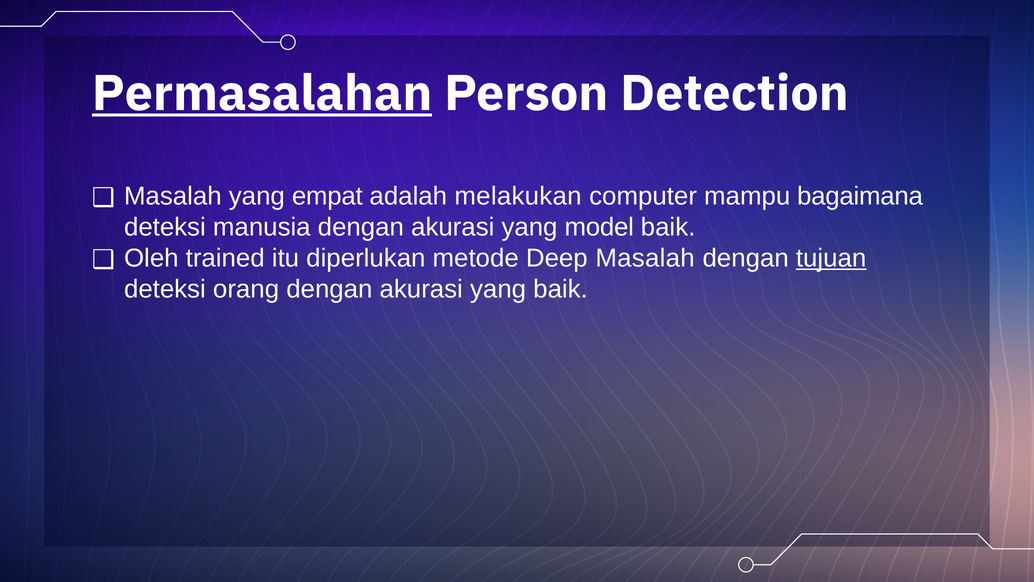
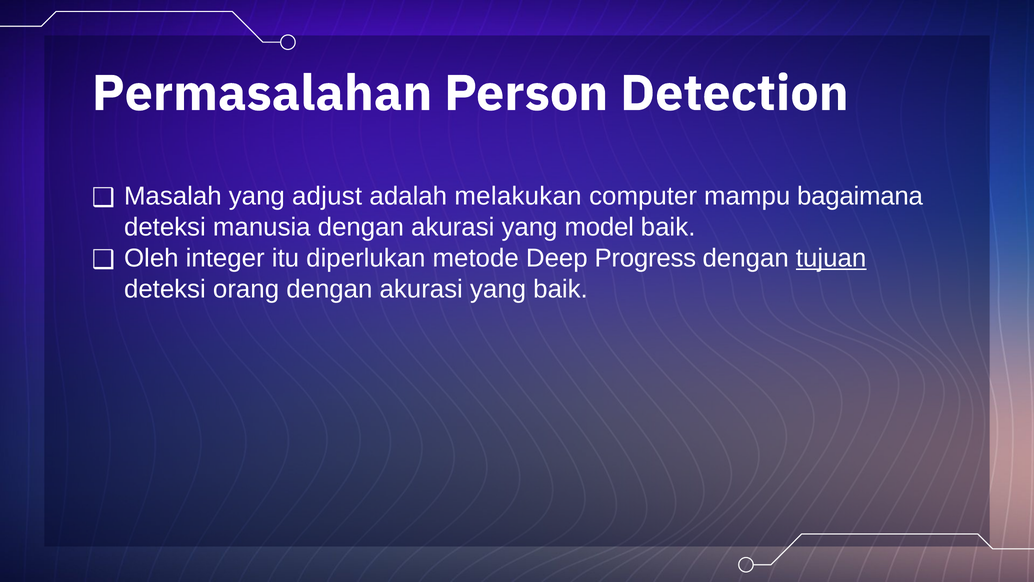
Permasalahan underline: present -> none (262, 93)
empat: empat -> adjust (327, 196)
trained: trained -> integer (225, 258)
Deep Masalah: Masalah -> Progress (645, 258)
